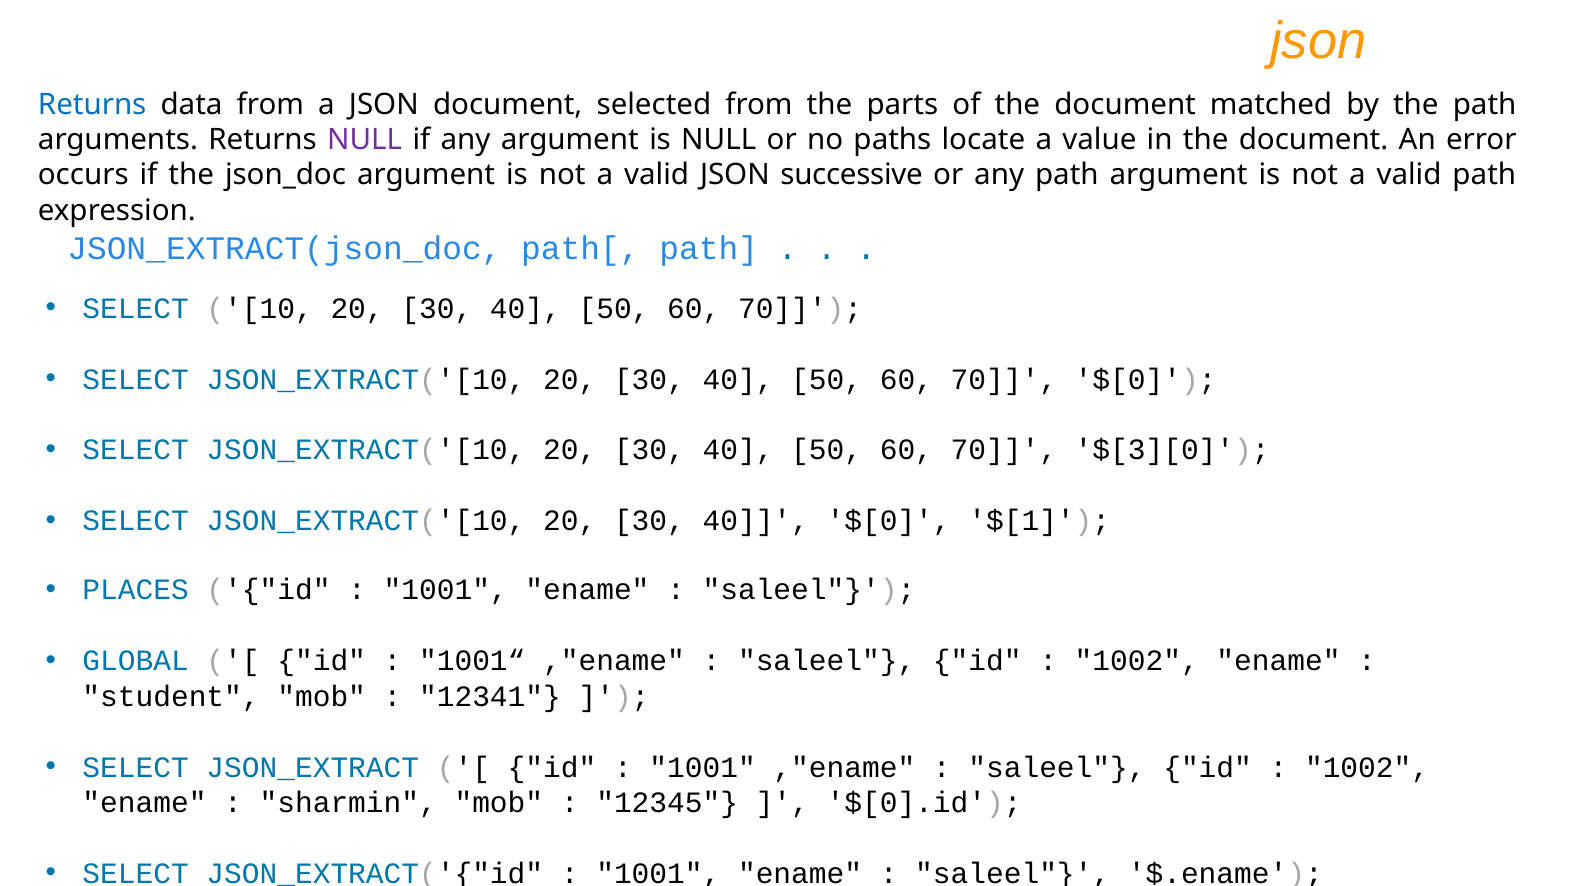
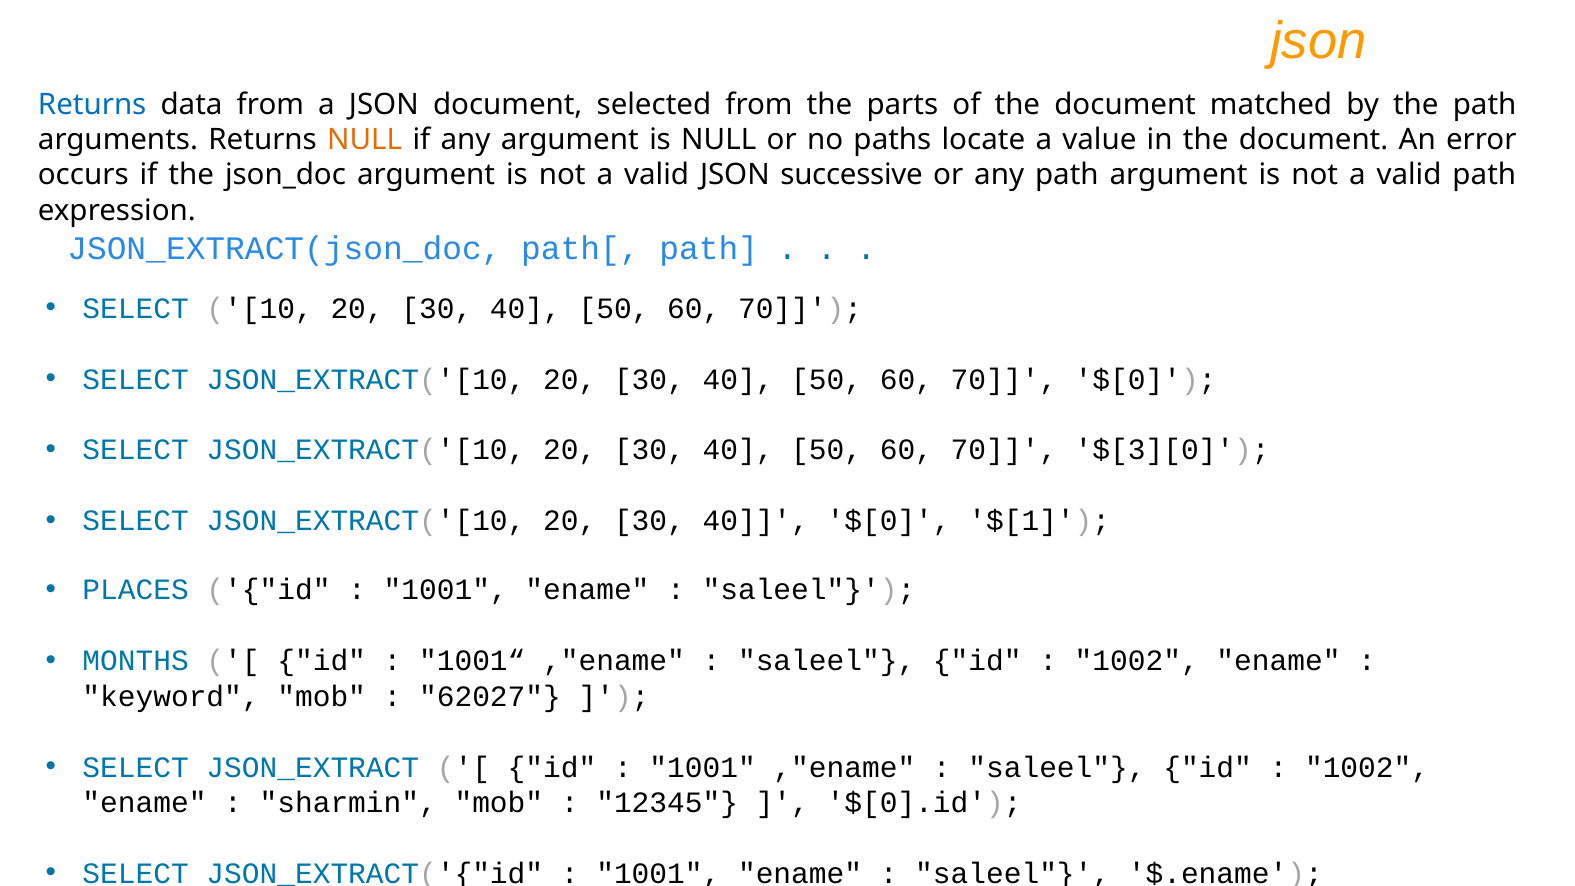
NULL colour: purple -> orange (365, 140)
GLOBAL: GLOBAL -> MONTHS (136, 661)
student: student -> keyword (171, 696)
12341: 12341 -> 62027 (490, 696)
